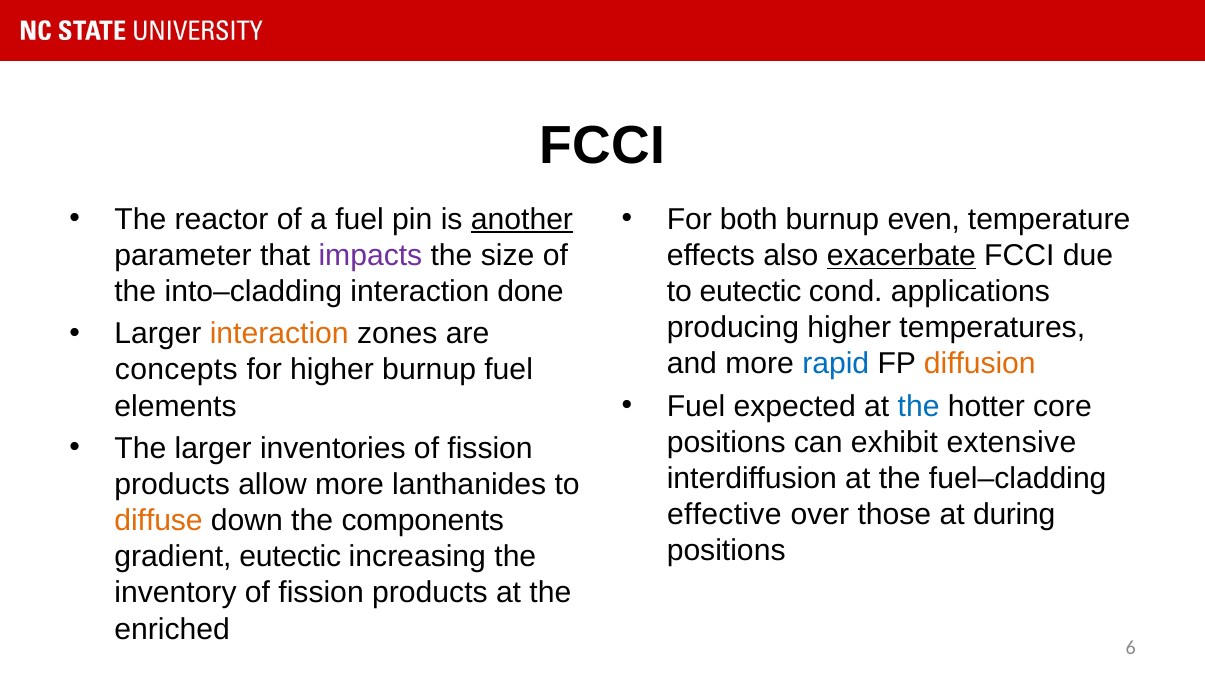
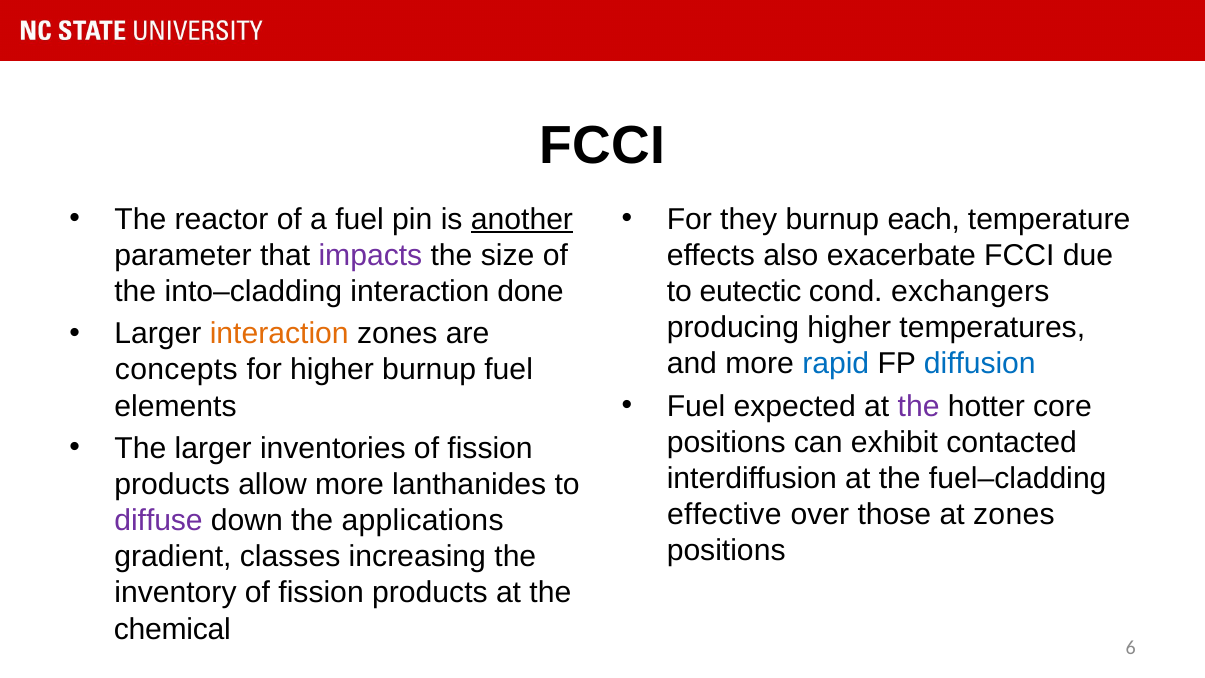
both: both -> they (749, 219)
even: even -> each (924, 219)
exacerbate underline: present -> none (901, 255)
applications: applications -> exchangers (970, 292)
diffusion colour: orange -> blue (980, 364)
the colour: blue -> purple (919, 406)
extensive: extensive -> contacted (1012, 442)
at during: during -> zones (1014, 514)
diffuse colour: orange -> purple (159, 520)
components: components -> applications (423, 520)
gradient eutectic: eutectic -> classes (290, 557)
enriched: enriched -> chemical (172, 629)
